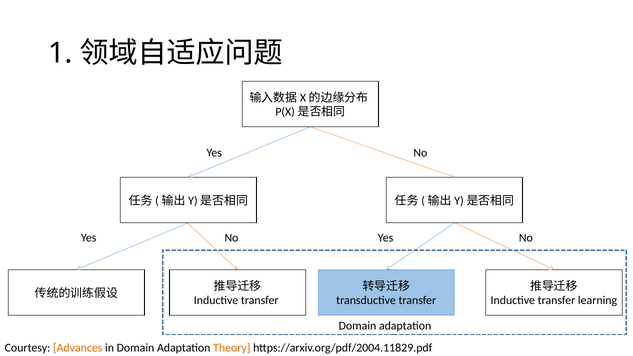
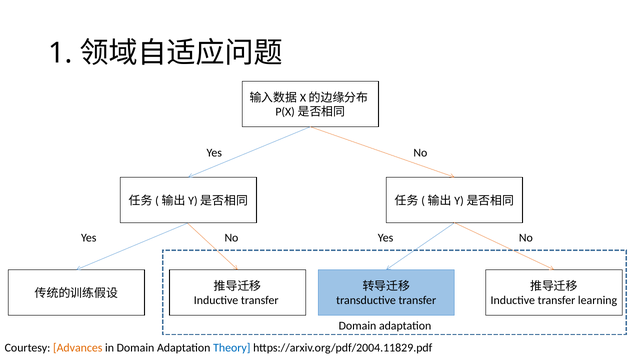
Theory colour: orange -> blue (232, 348)
